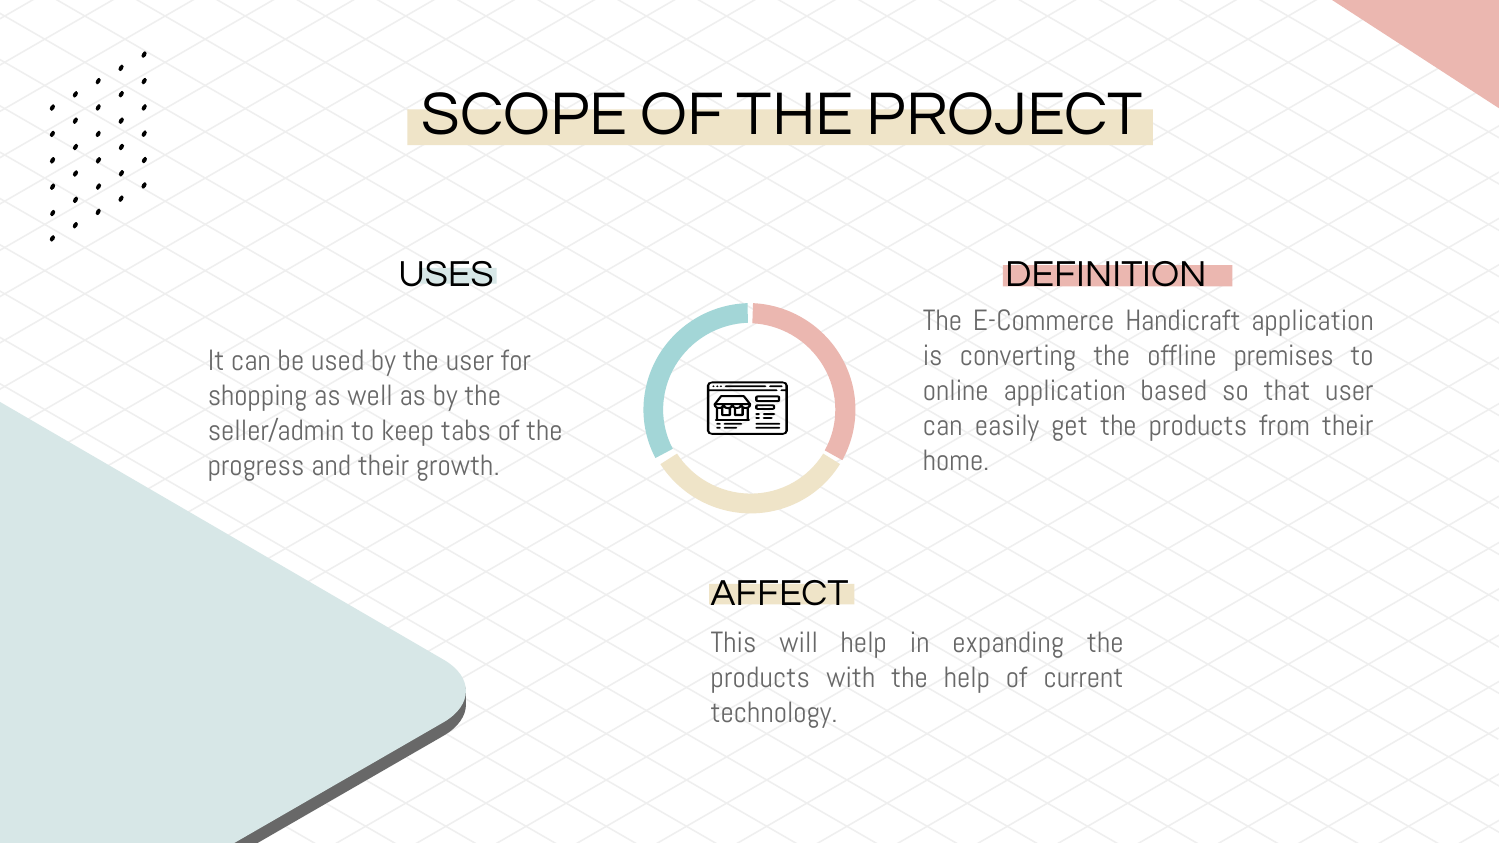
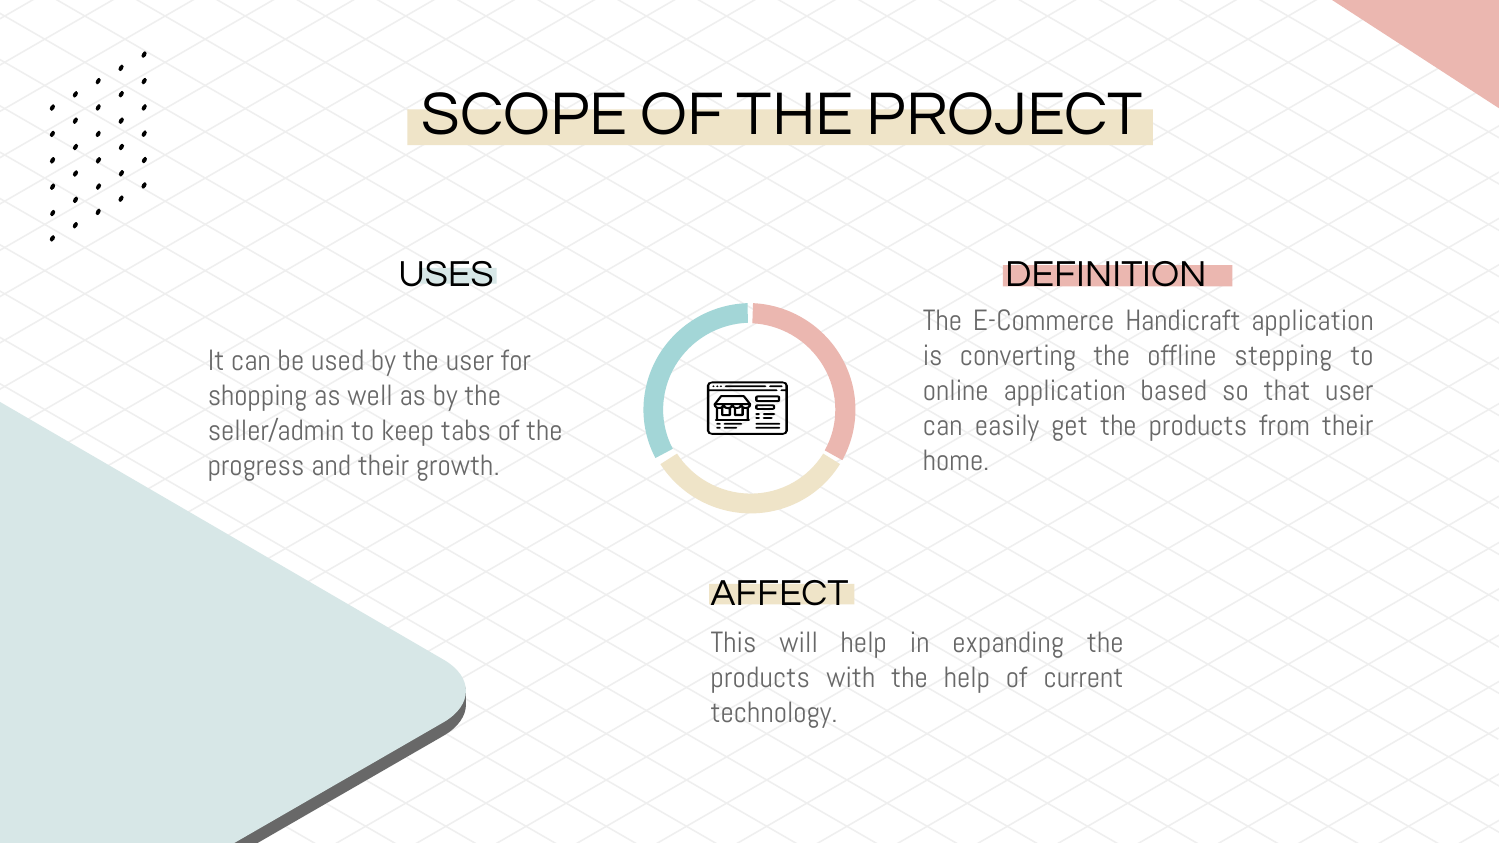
premises: premises -> stepping (1283, 356)
